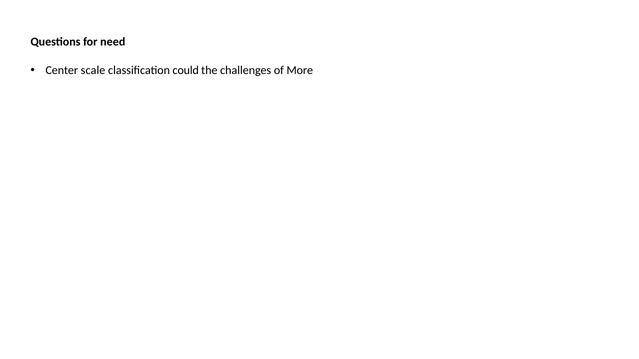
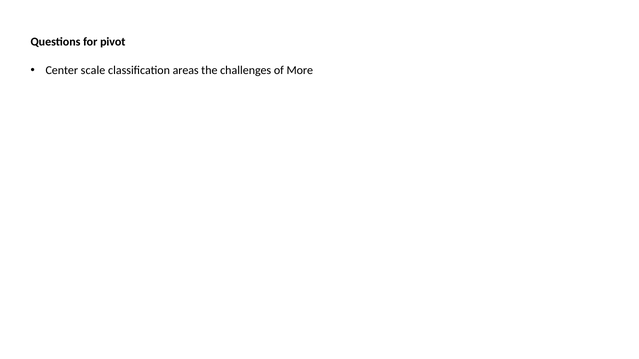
need: need -> pivot (113, 42)
could: could -> areas (186, 70)
